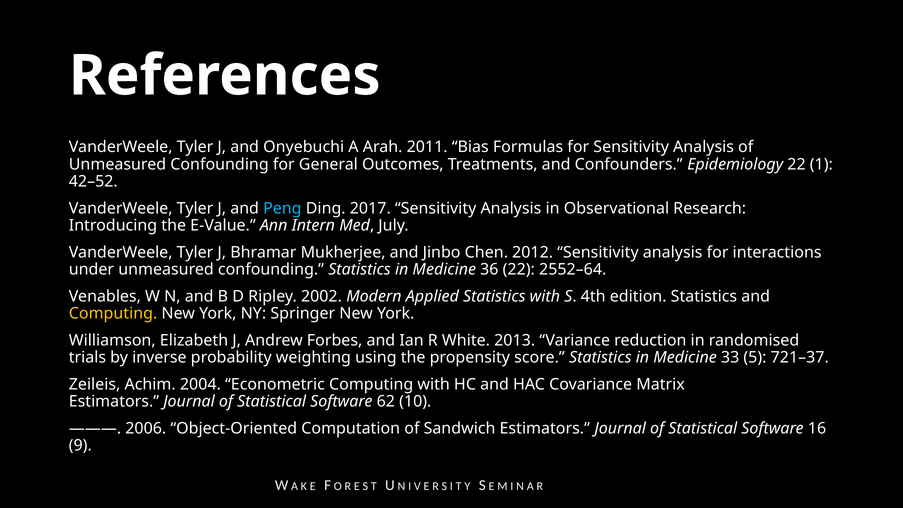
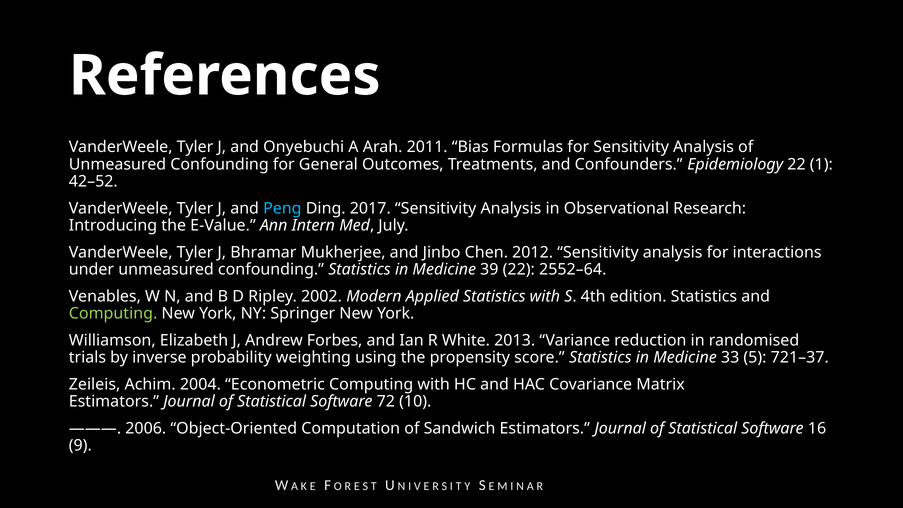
36: 36 -> 39 (489, 270)
Computing colour: yellow -> light green (113, 314)
62: 62 -> 72 (386, 402)
